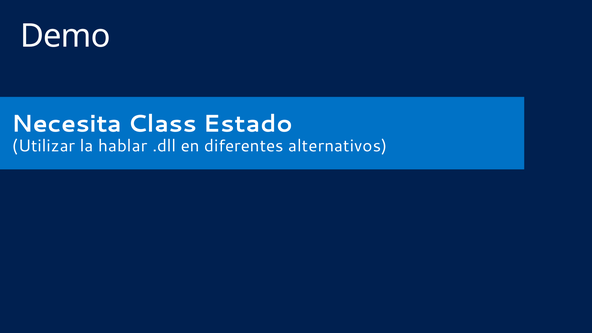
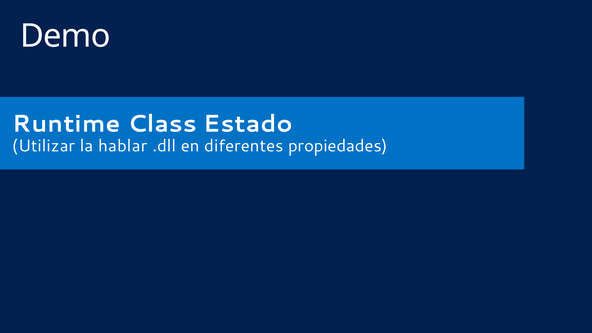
Necesita: Necesita -> Runtime (66, 124)
alternativos: alternativos -> propiedades (338, 146)
